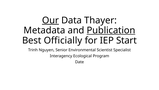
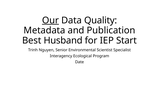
Thayer: Thayer -> Quality (101, 20)
Publication underline: present -> none (111, 30)
Officially: Officially -> Husband (63, 40)
